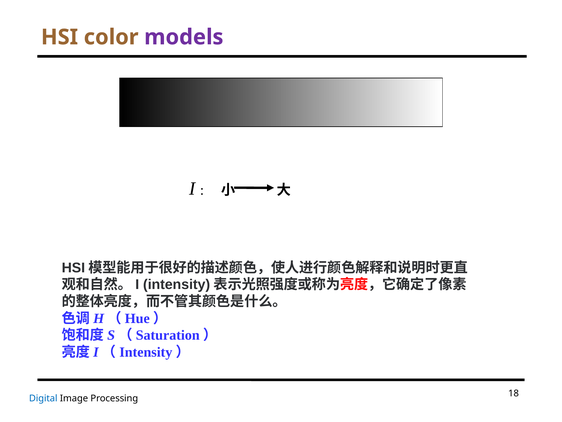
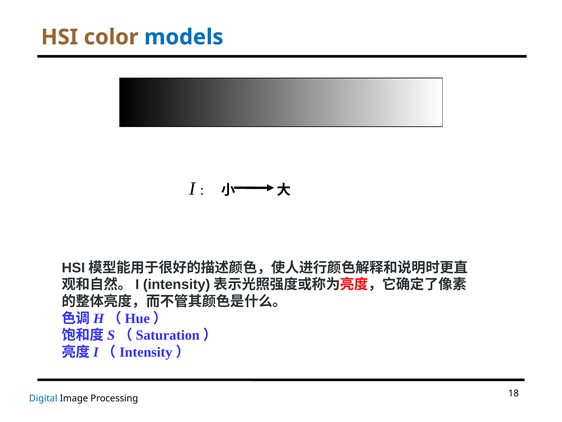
models colour: purple -> blue (184, 37)
